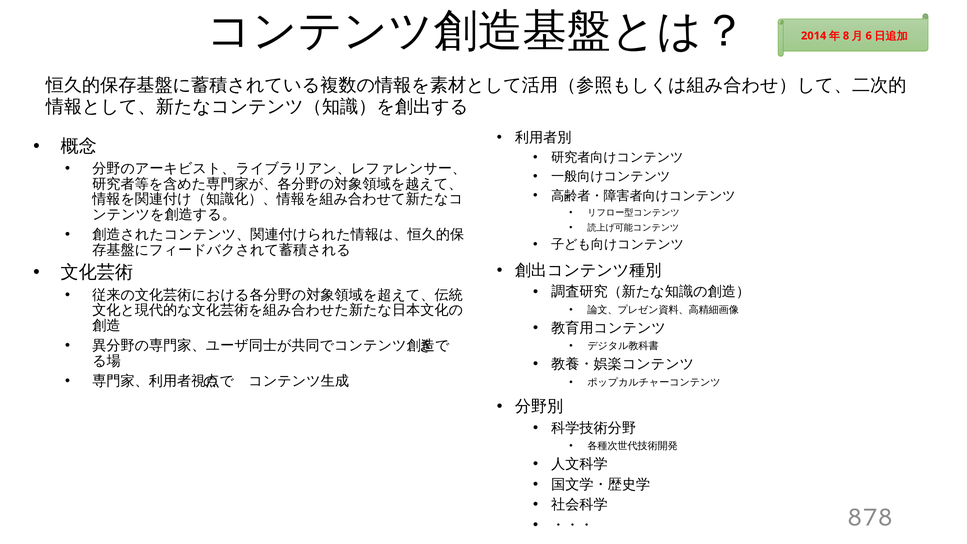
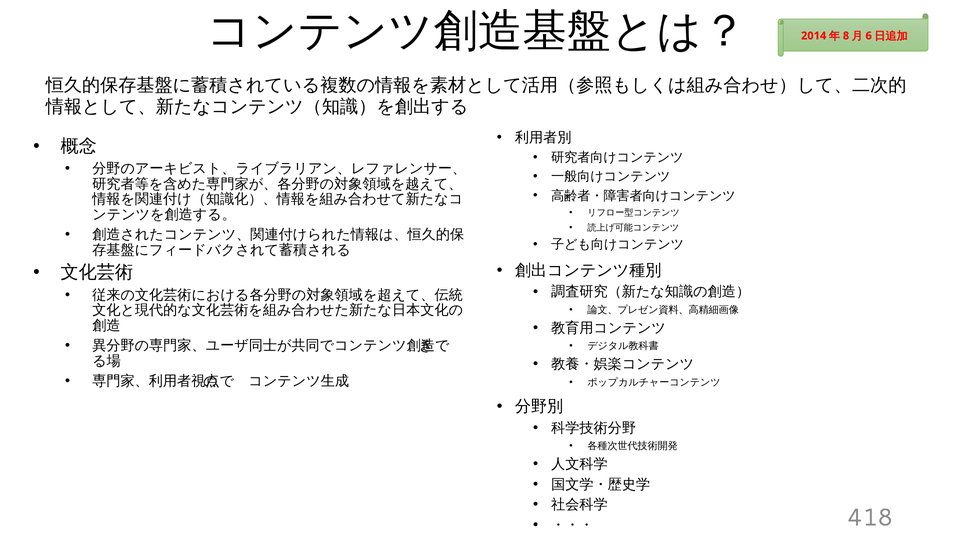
878: 878 -> 418 (870, 518)
